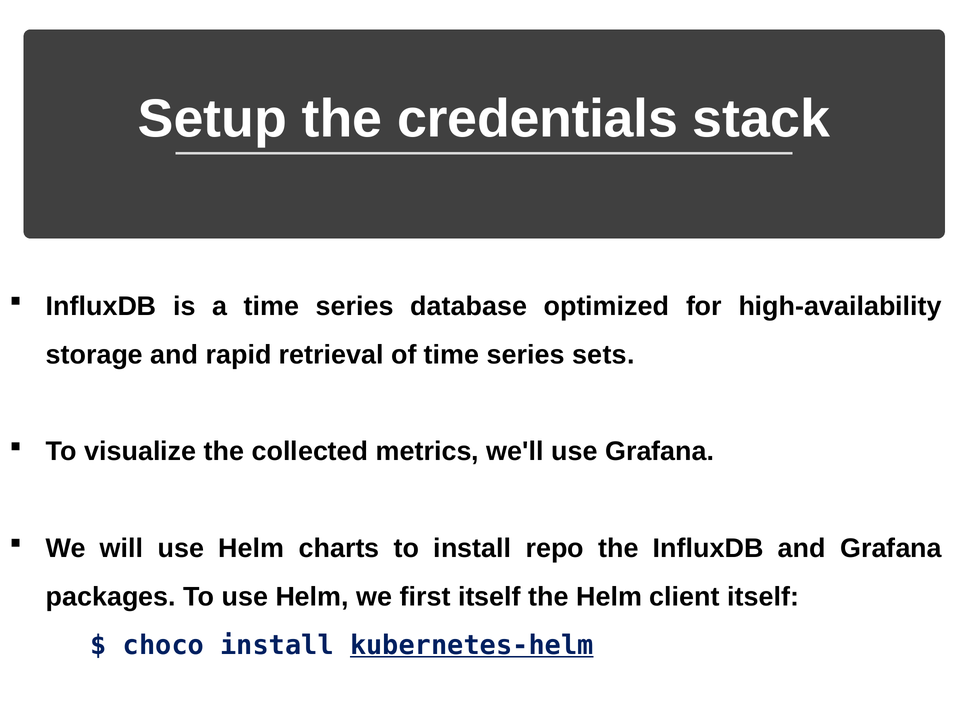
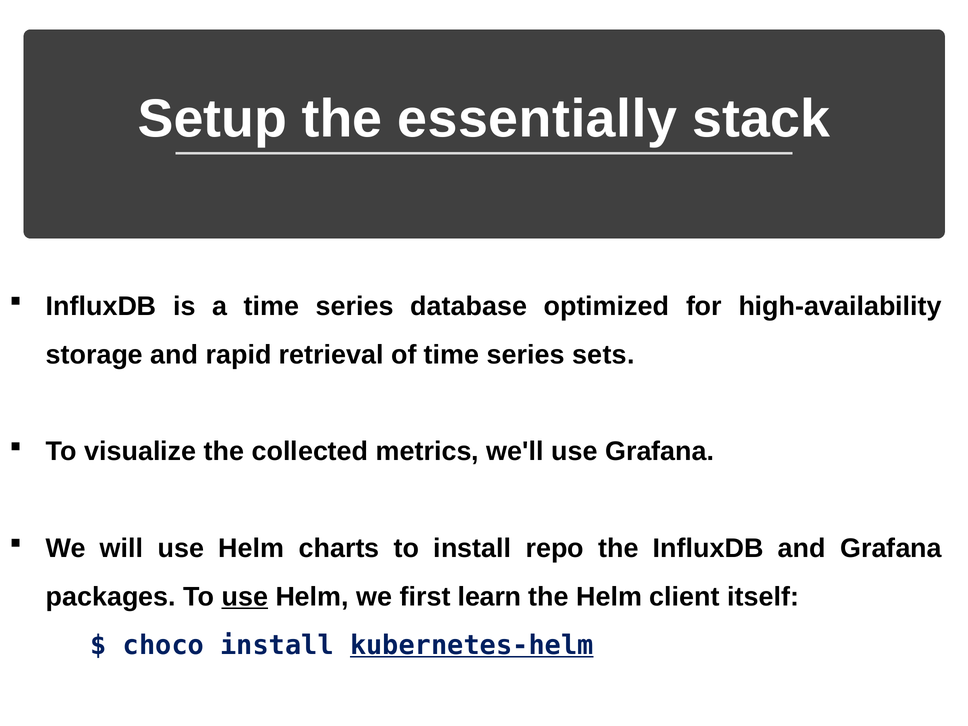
credentials: credentials -> essentially (537, 119)
use underline: none -> present (245, 597)
first itself: itself -> learn (490, 597)
